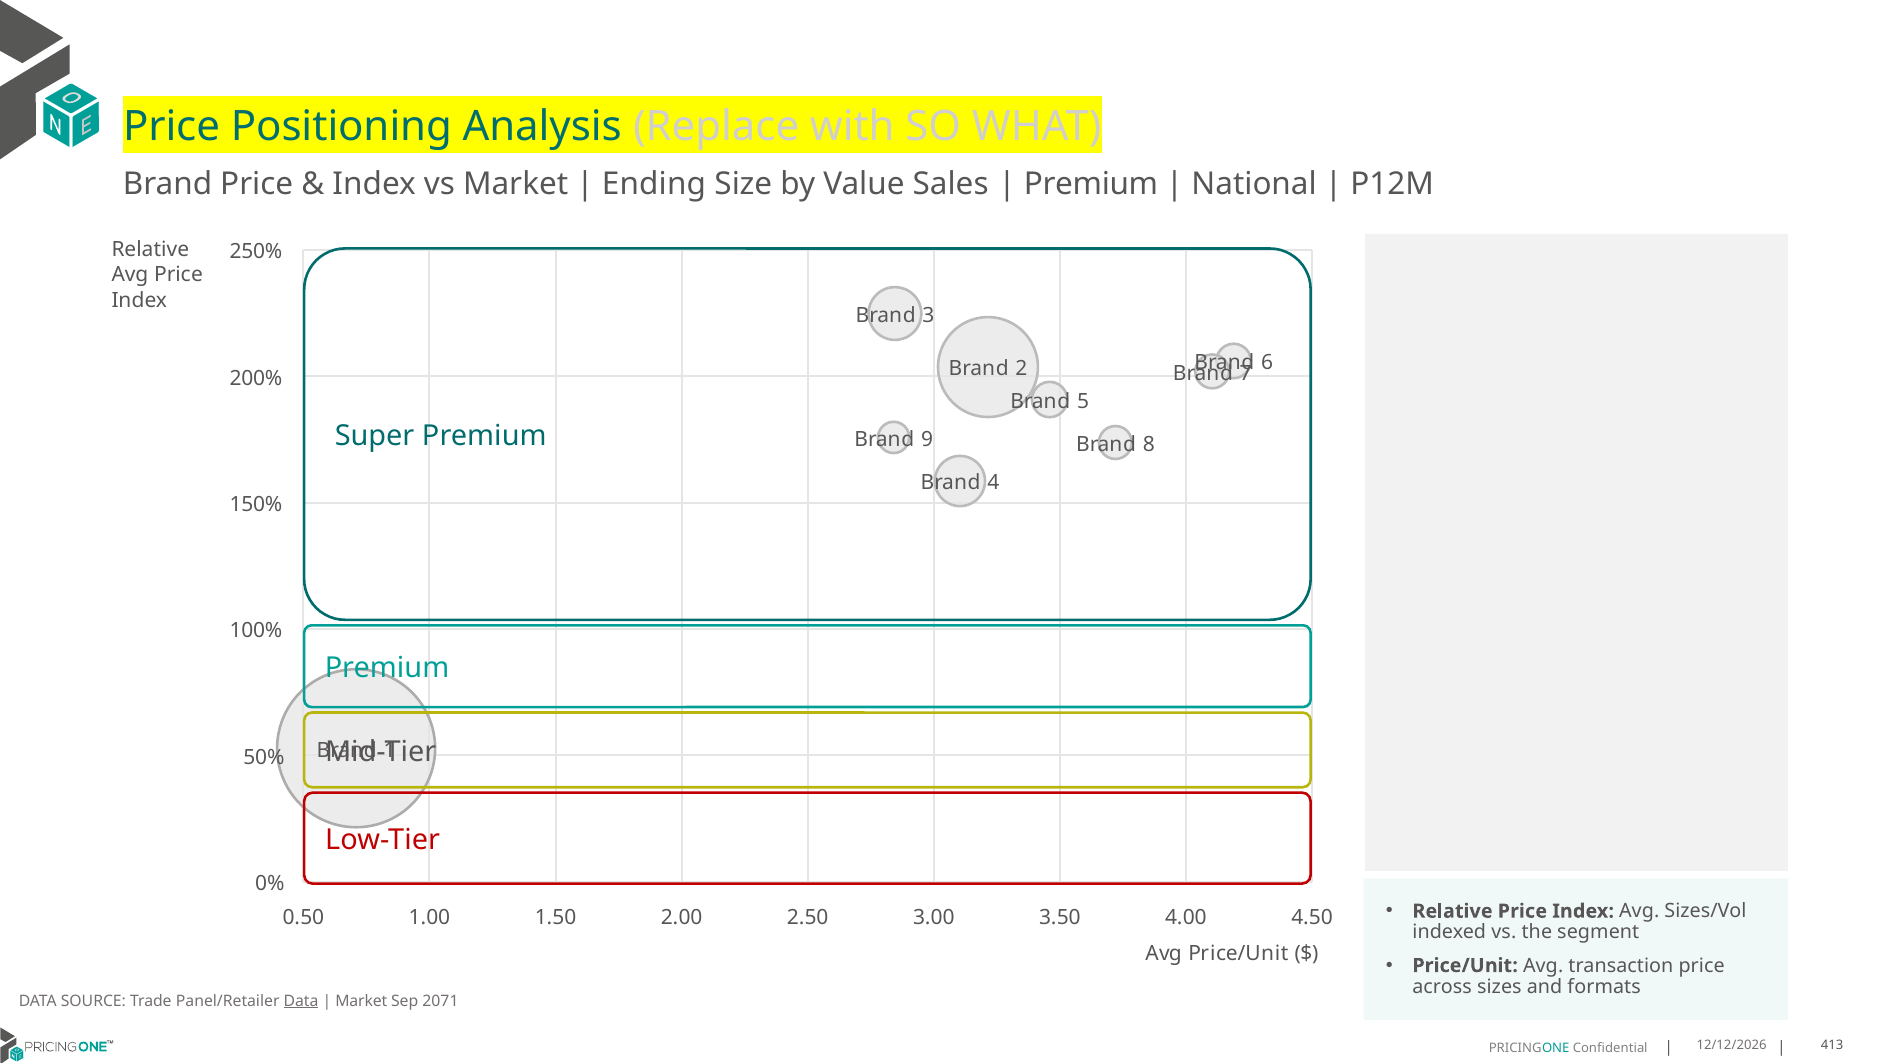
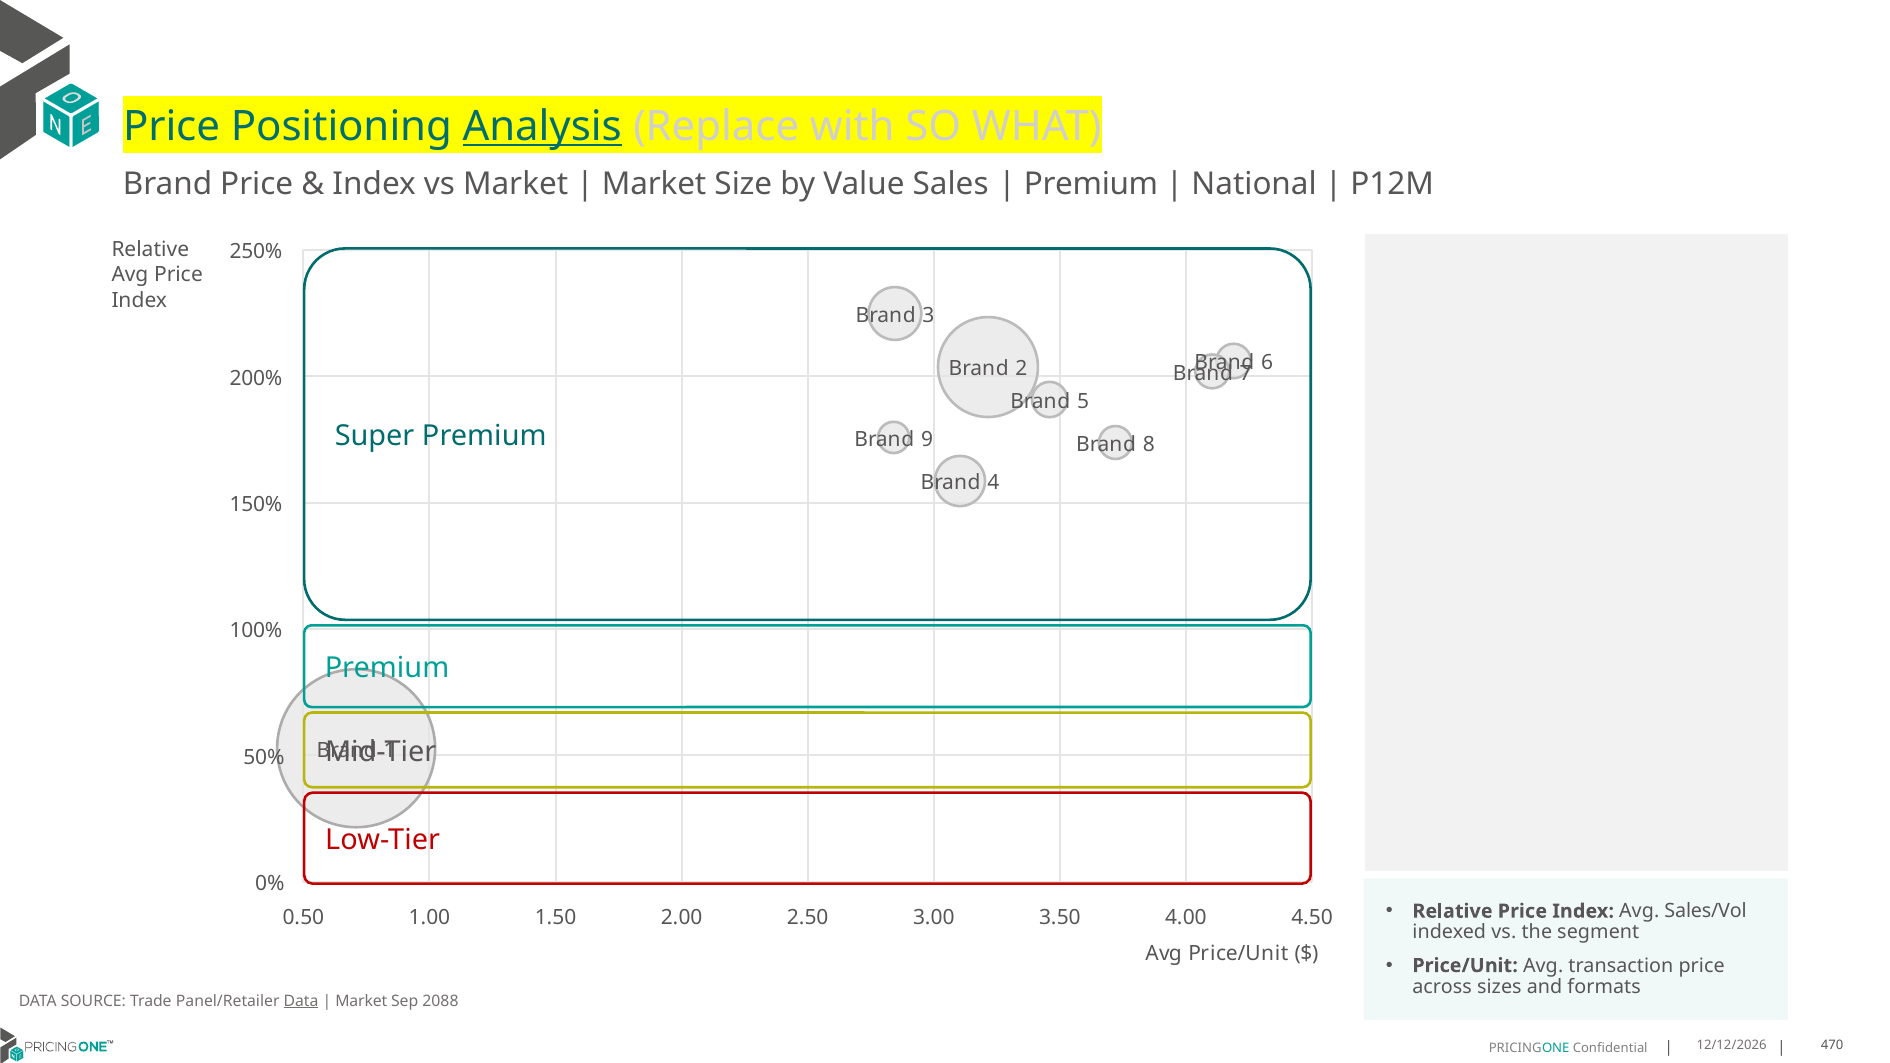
Analysis underline: none -> present (542, 127)
Ending: Ending -> Market (654, 184)
Sizes/Vol: Sizes/Vol -> Sales/Vol (1706, 911)
2071: 2071 -> 2088 (440, 1001)
413: 413 -> 470 (1832, 1045)
